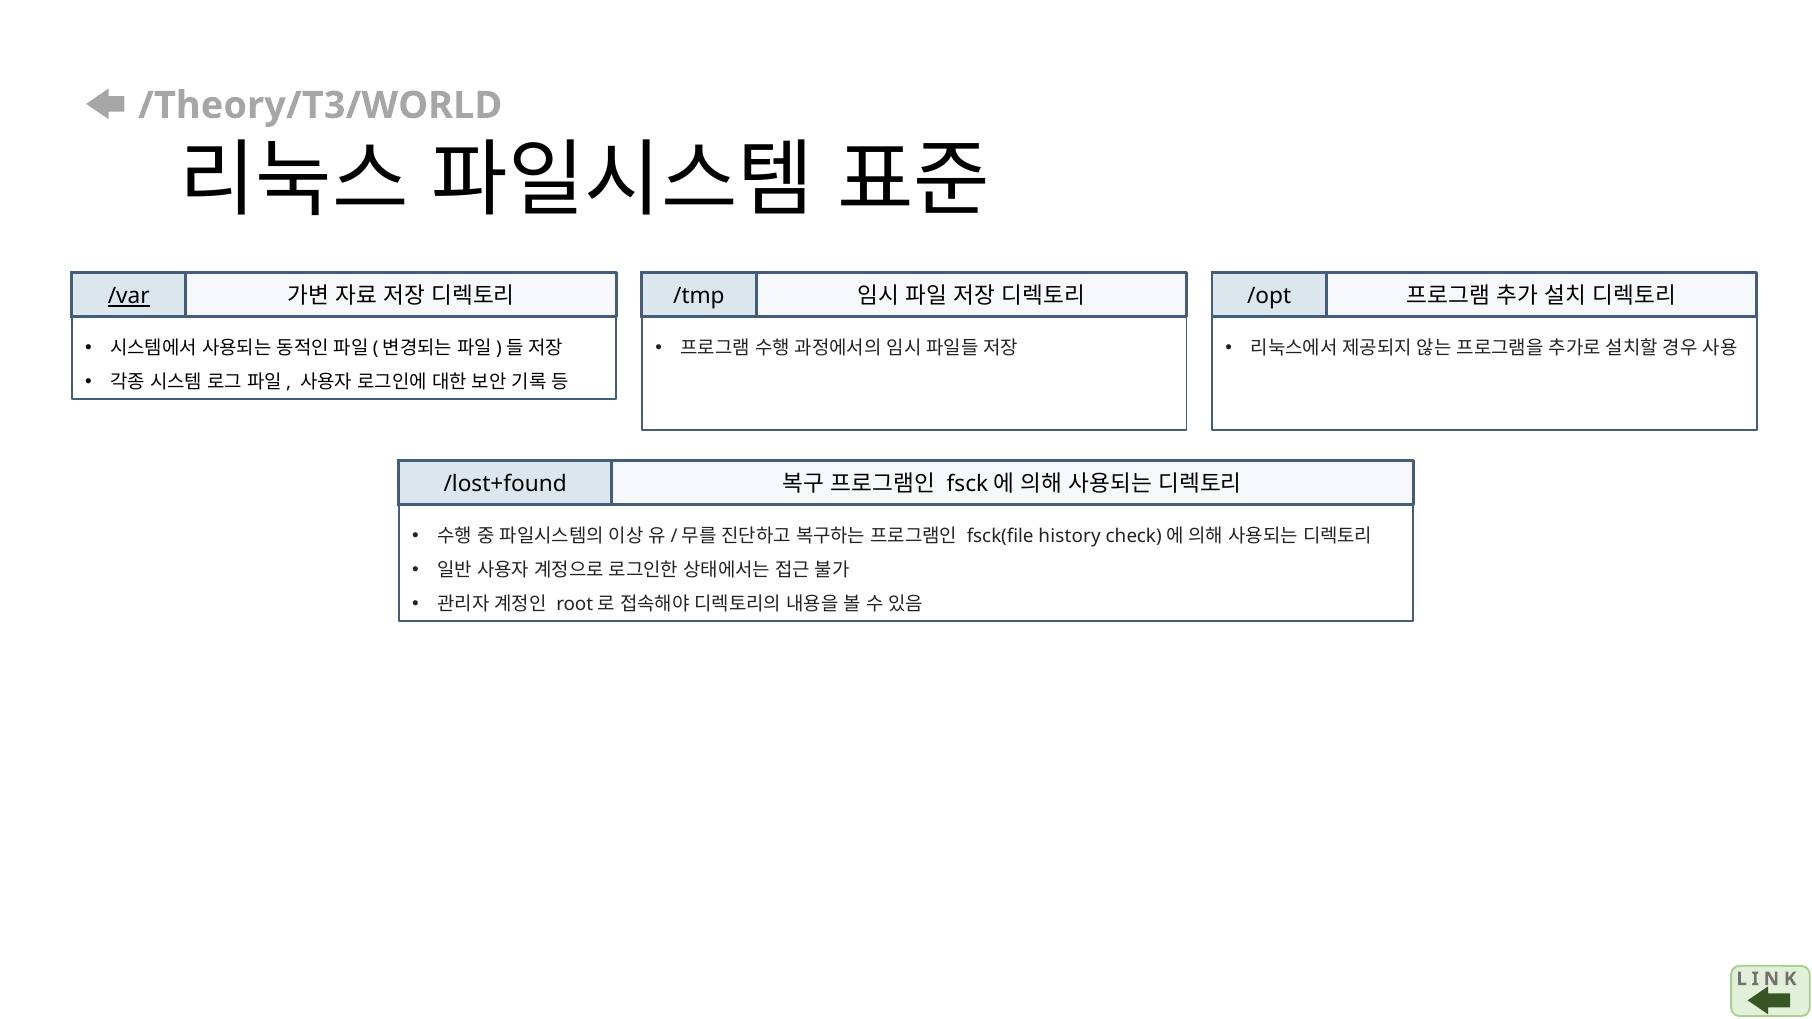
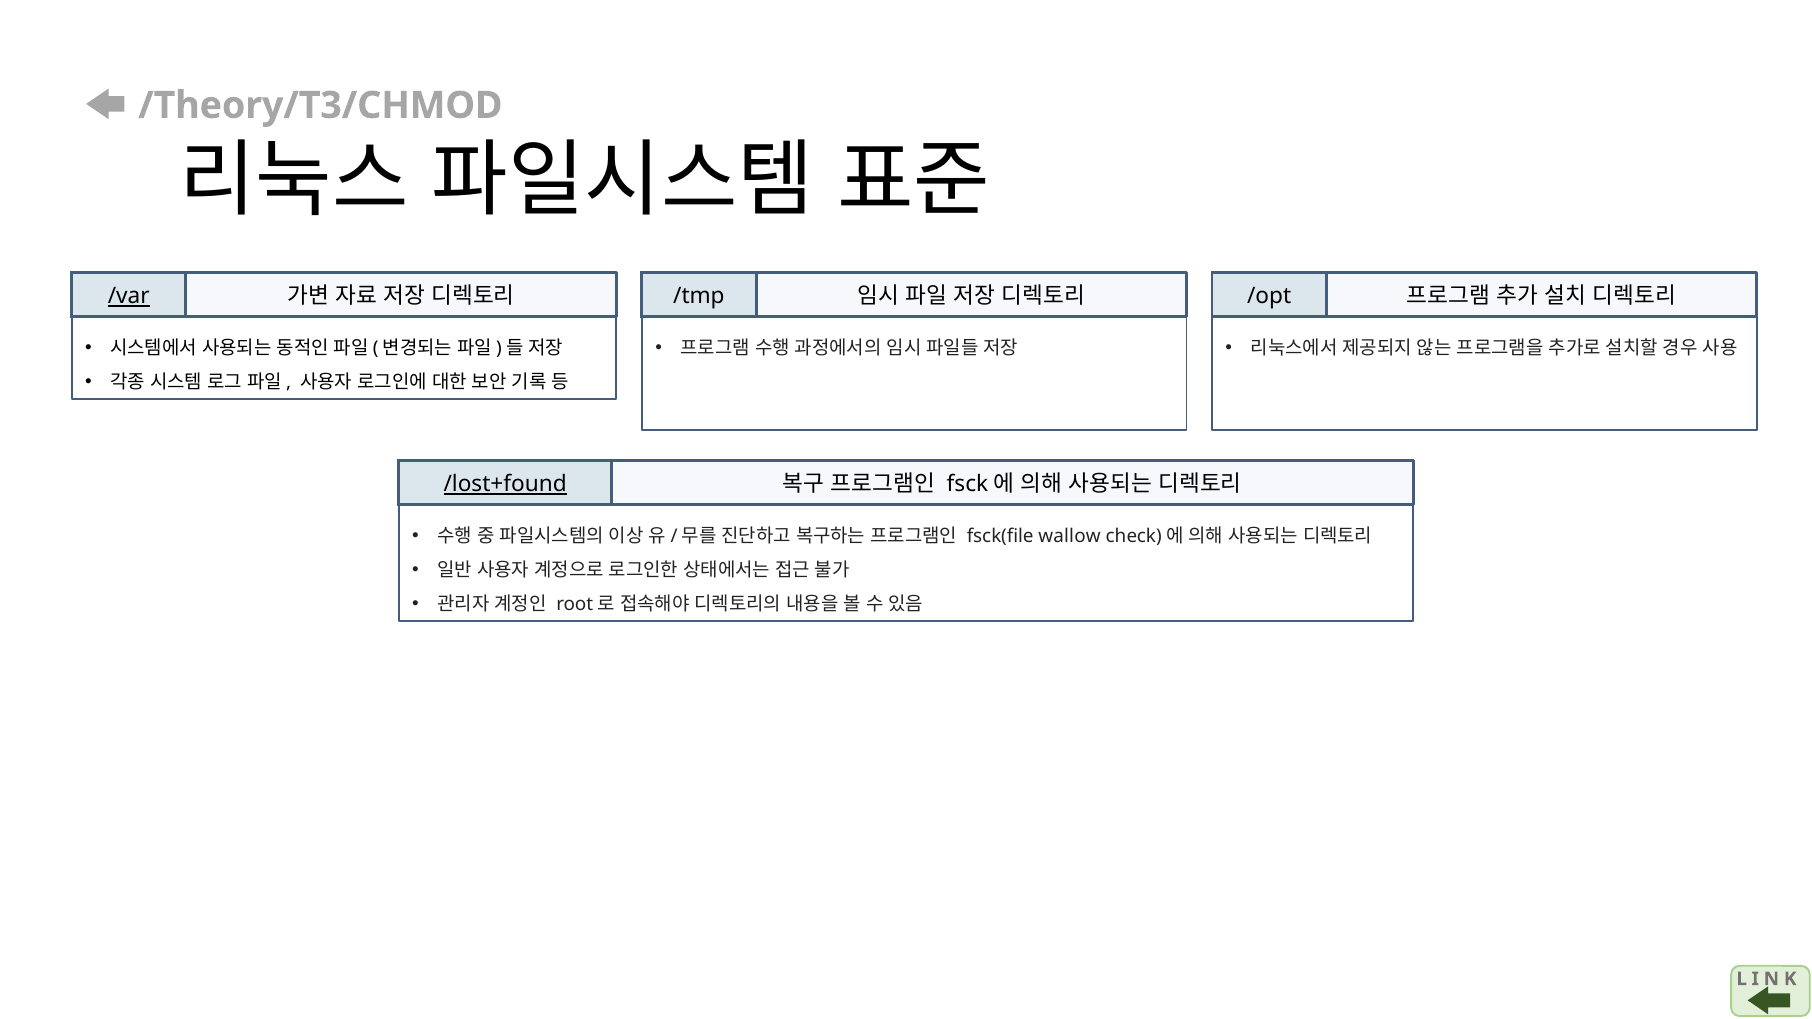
/Theory/T3/WORLD: /Theory/T3/WORLD -> /Theory/T3/CHMOD (320, 106)
/lost+found underline: none -> present (505, 484)
history: history -> wallow (1070, 536)
